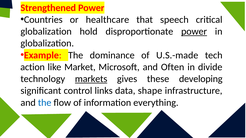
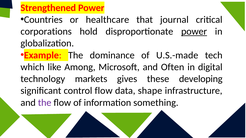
speech: speech -> journal (174, 20)
globalization: globalization -> corporations (46, 32)
action: action -> which (33, 67)
Market: Market -> Among (80, 67)
divide: divide -> digital (210, 67)
markets underline: present -> none (91, 79)
control links: links -> flow (104, 91)
the colour: blue -> purple (45, 103)
everything: everything -> something (156, 103)
